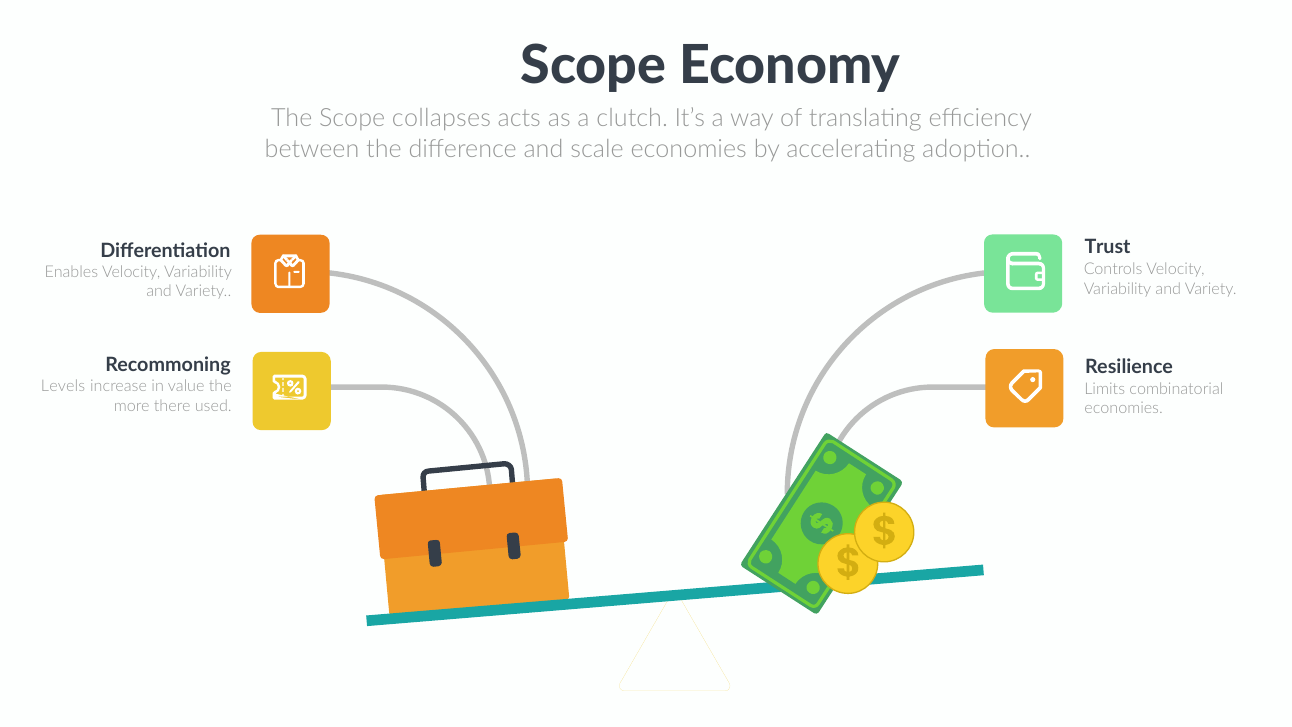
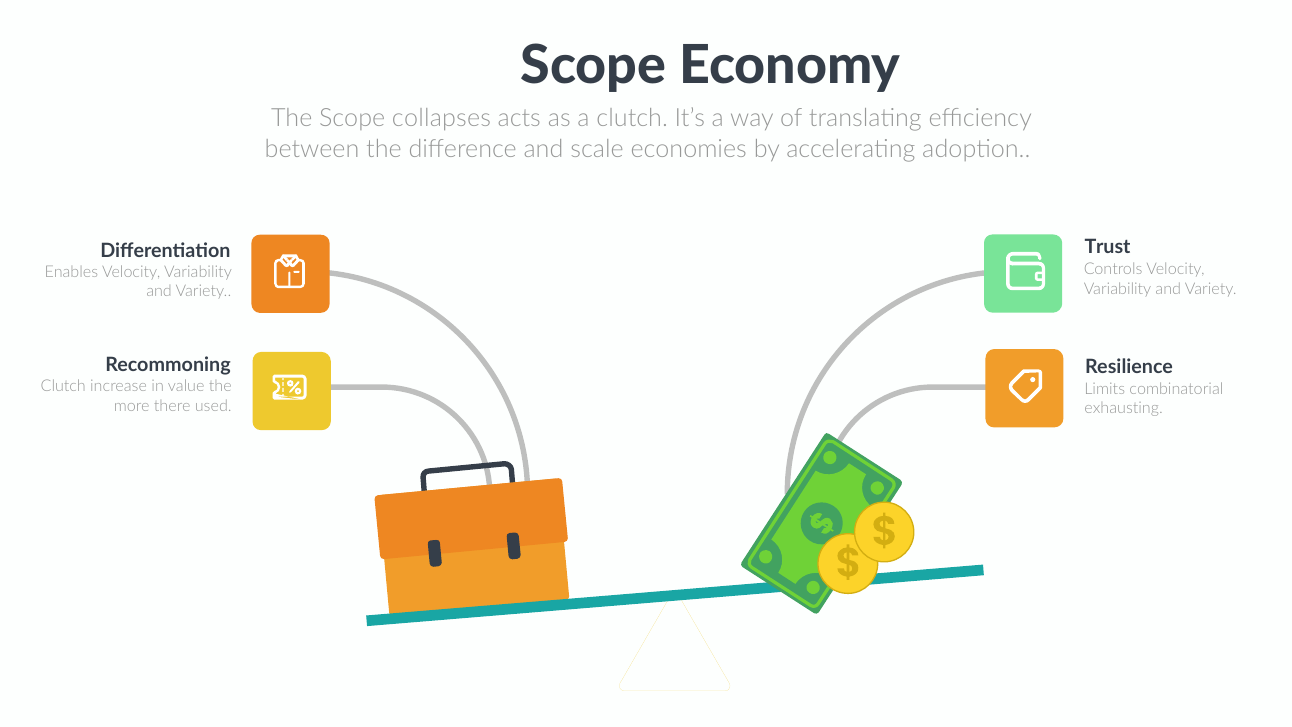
Levels: Levels -> Clutch (63, 386)
economies: economies -> exhausting (1124, 409)
